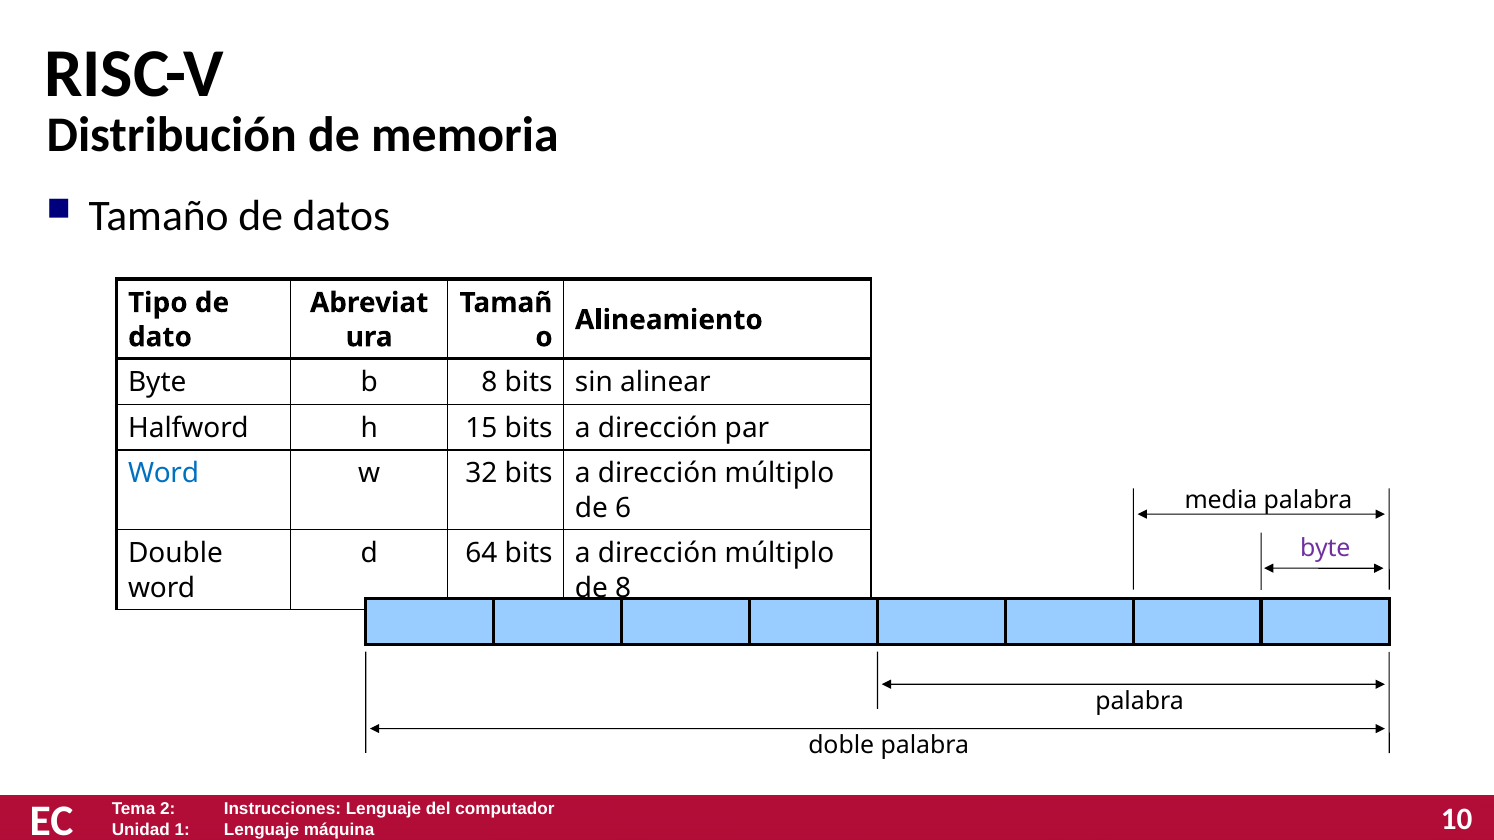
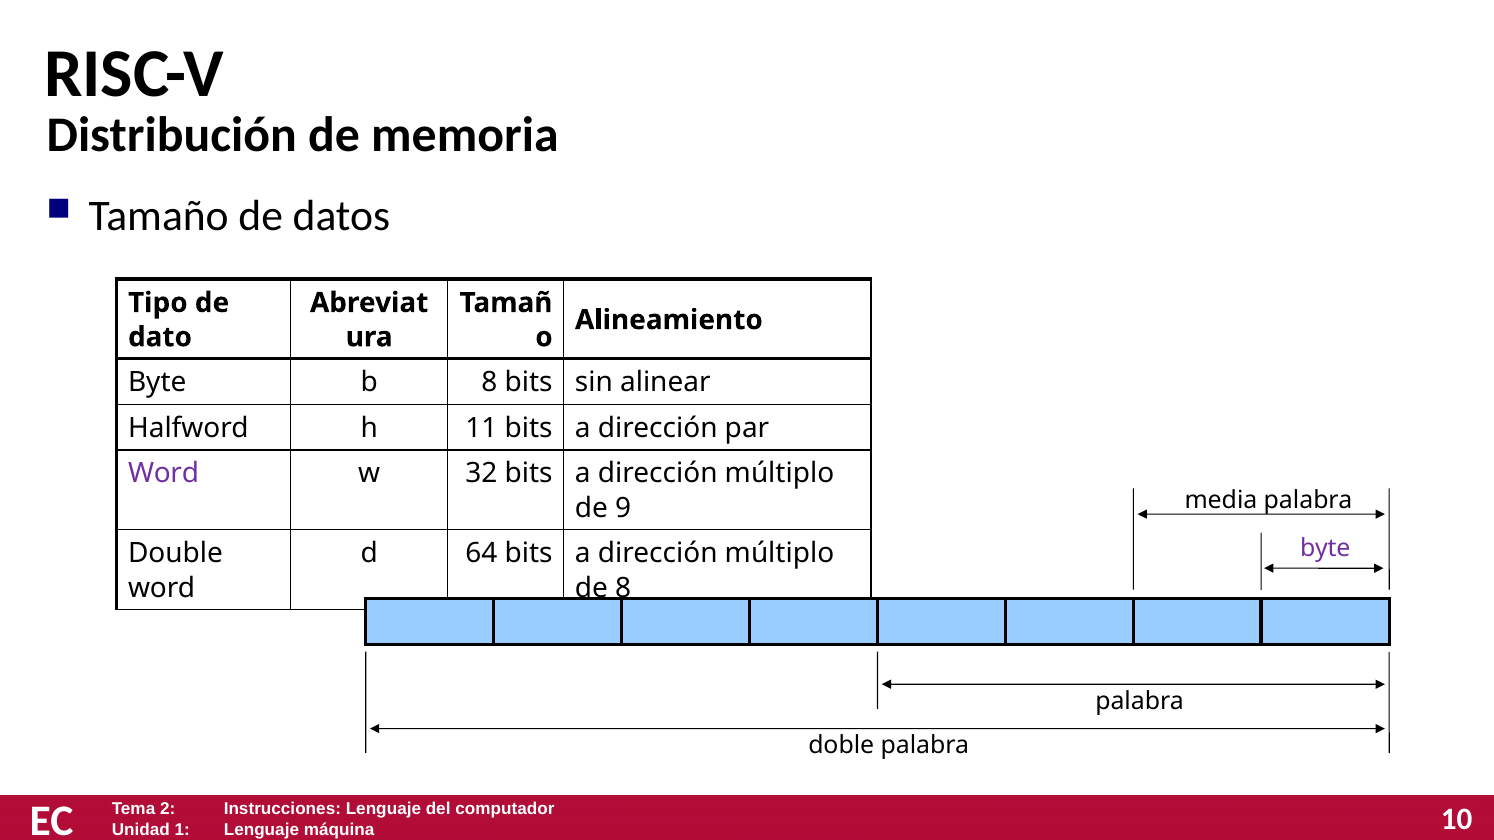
15: 15 -> 11 (481, 428)
Word colour: blue -> purple (164, 474)
6: 6 -> 9 (623, 508)
